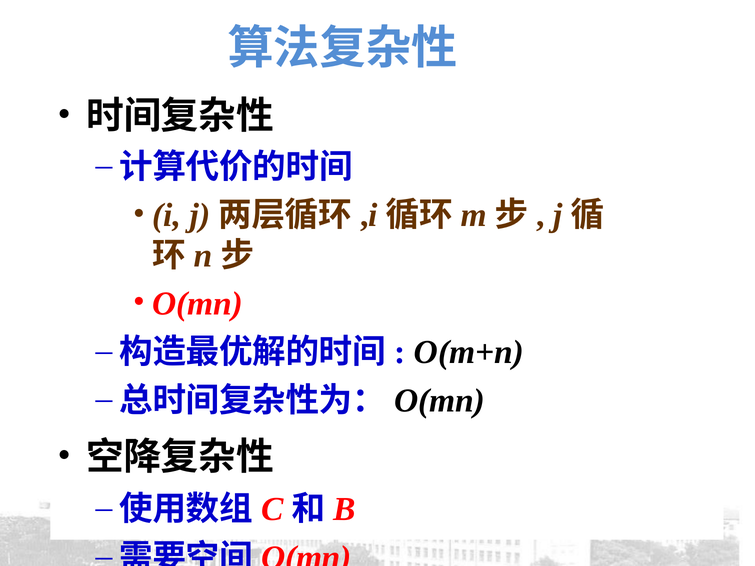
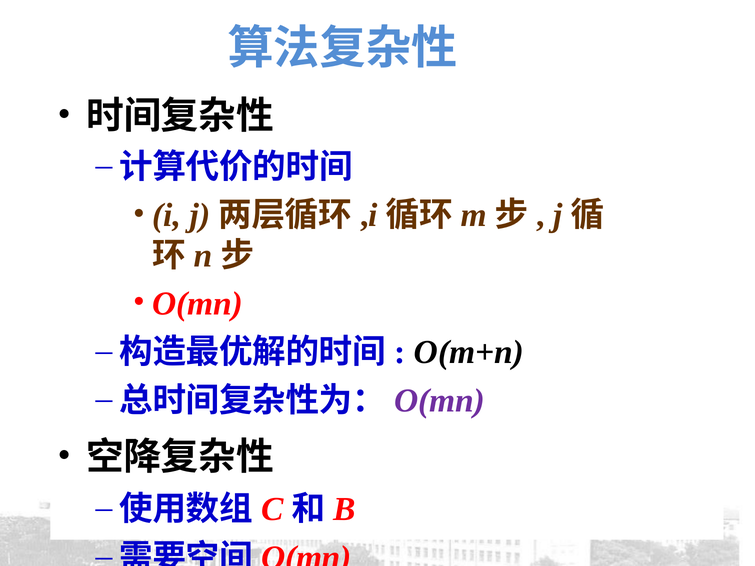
O(mn colour: black -> purple (440, 401)
